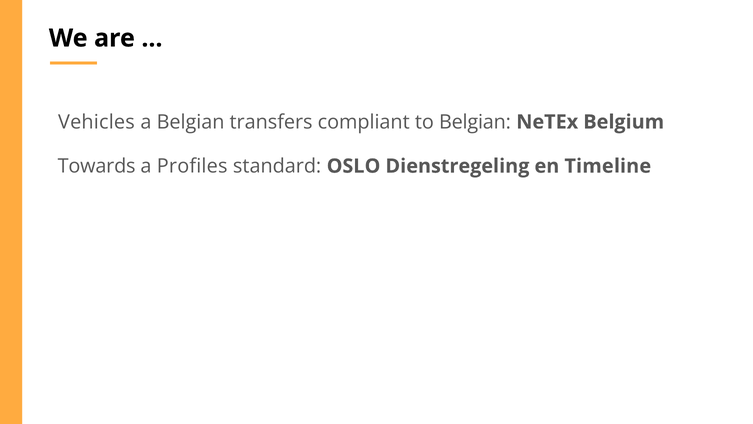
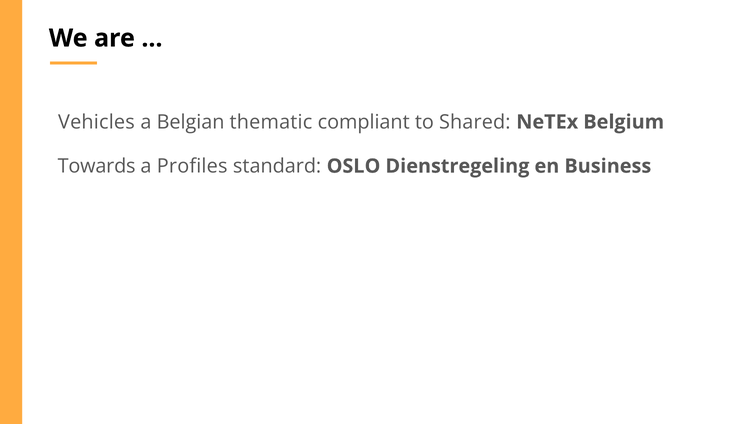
transfers: transfers -> thematic (271, 122)
to Belgian: Belgian -> Shared (475, 122)
Timeline: Timeline -> Business (608, 166)
